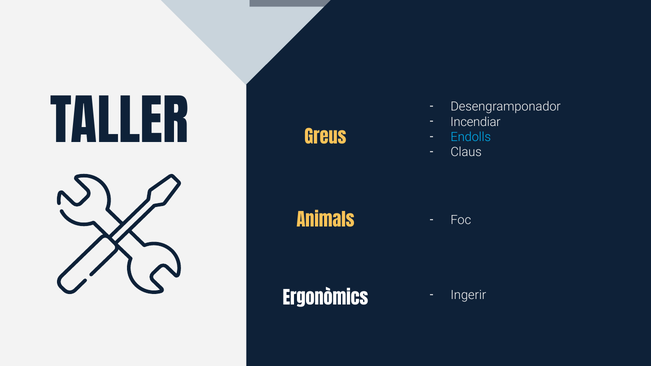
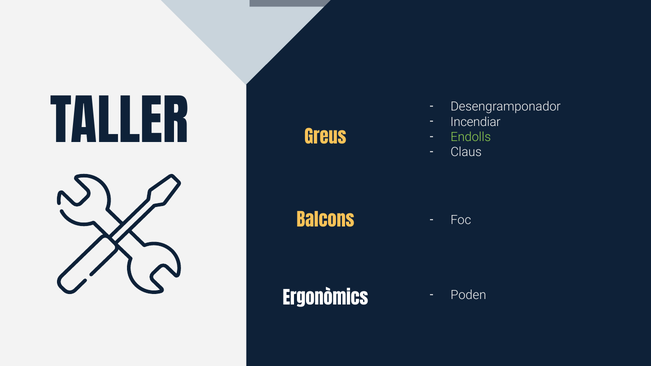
Endolls colour: light blue -> light green (471, 137)
Animals: Animals -> Balcons (325, 221)
Ingerir: Ingerir -> Poden (468, 295)
